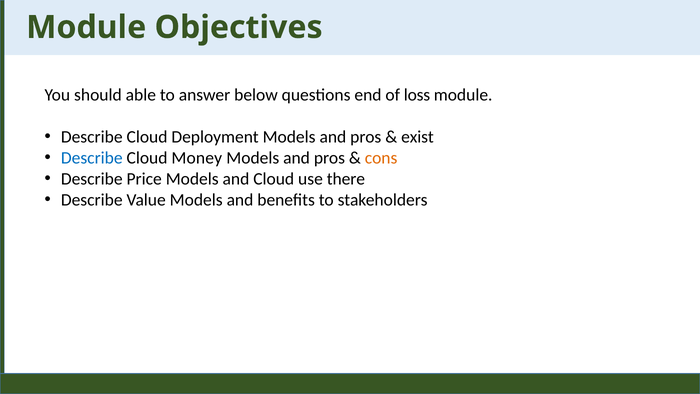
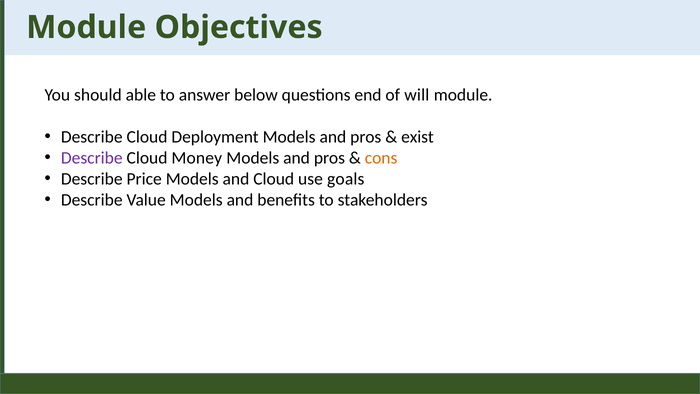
loss: loss -> will (417, 95)
Describe colour: blue -> purple (92, 158)
there: there -> goals (346, 179)
